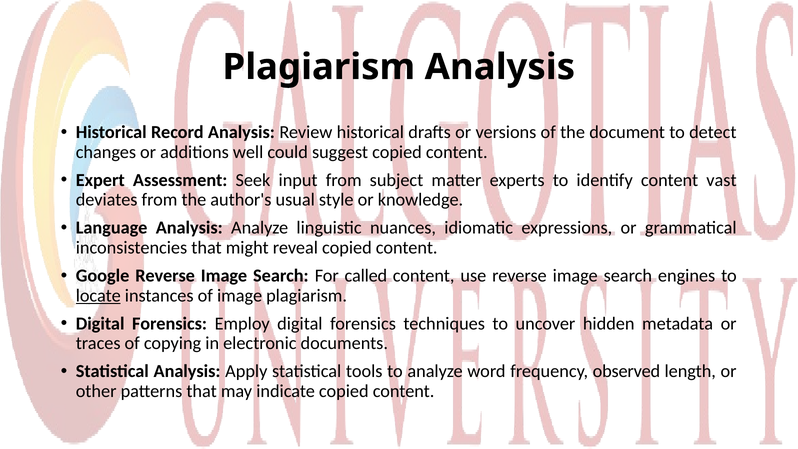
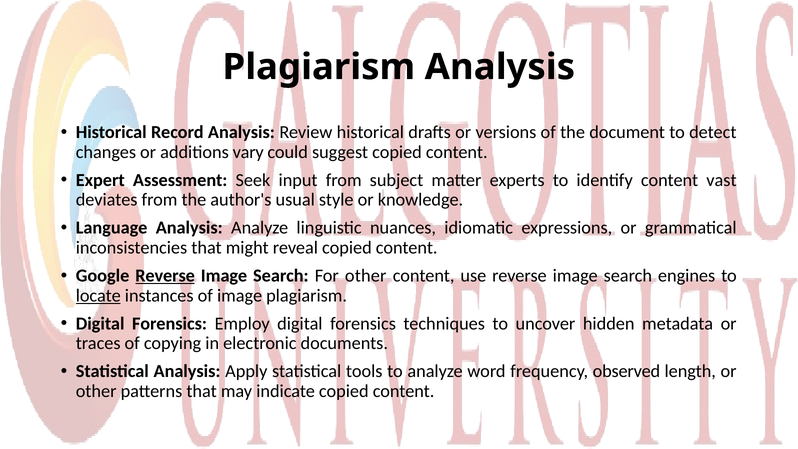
well: well -> vary (248, 152)
Reverse underline: none -> present (165, 276)
For called: called -> other (366, 276)
